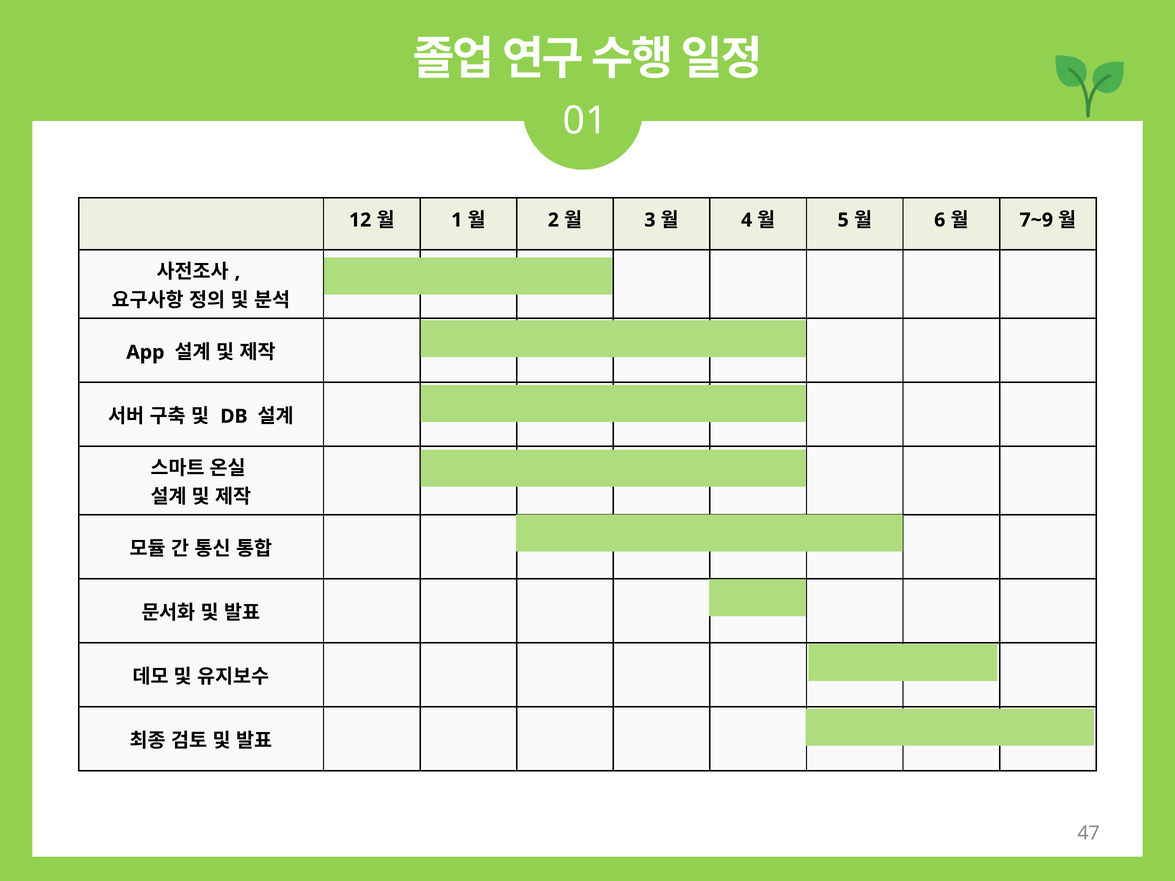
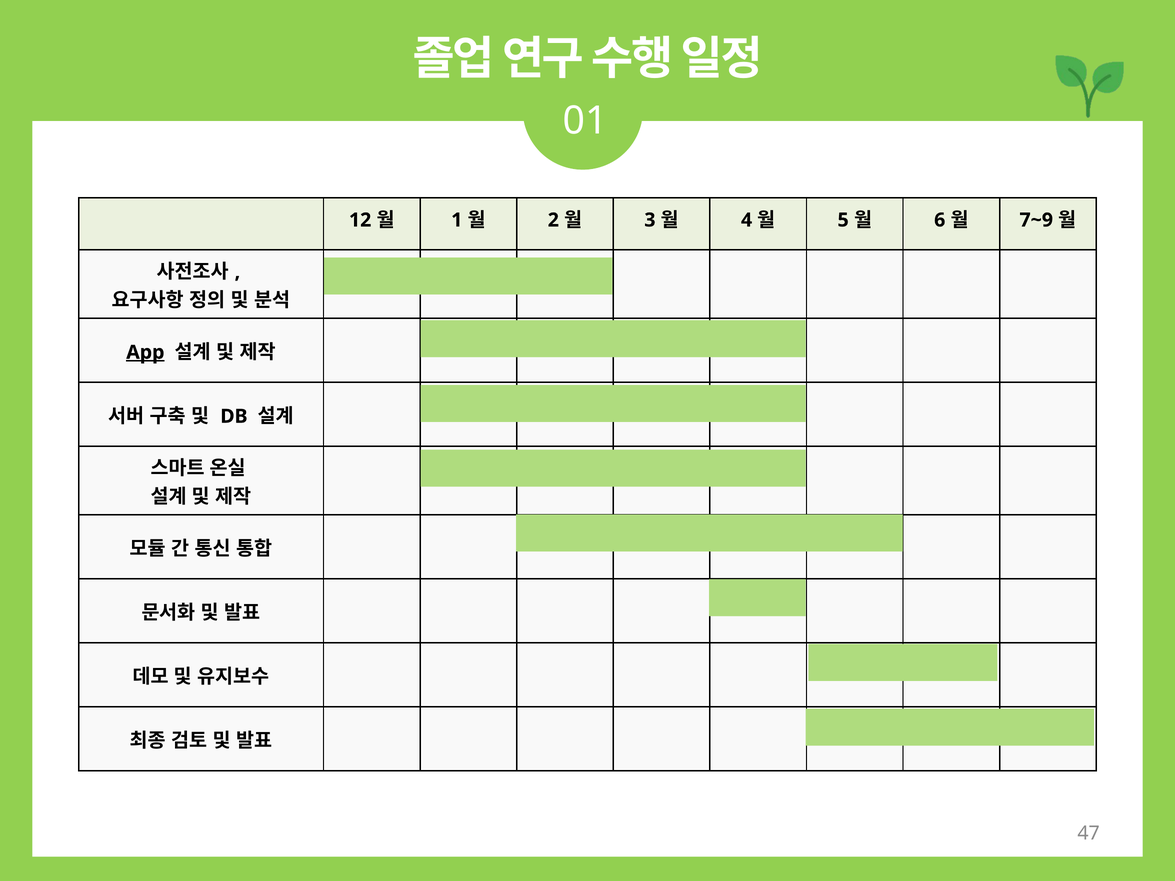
App underline: none -> present (145, 352)
